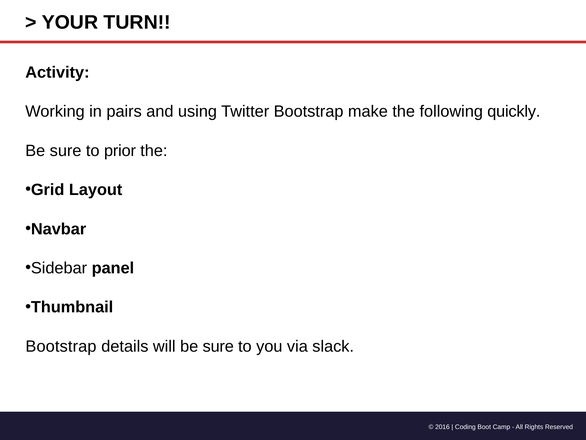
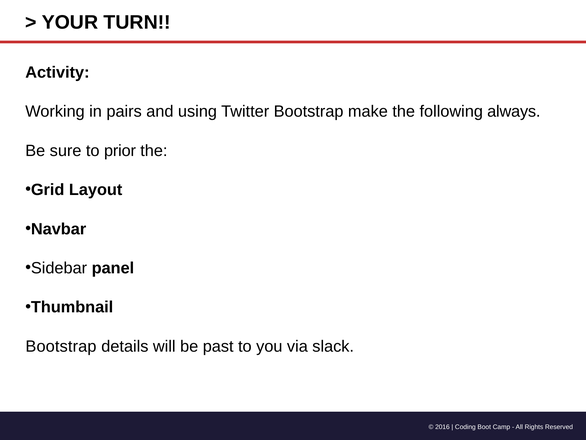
quickly: quickly -> always (514, 111)
will be sure: sure -> past (218, 346)
